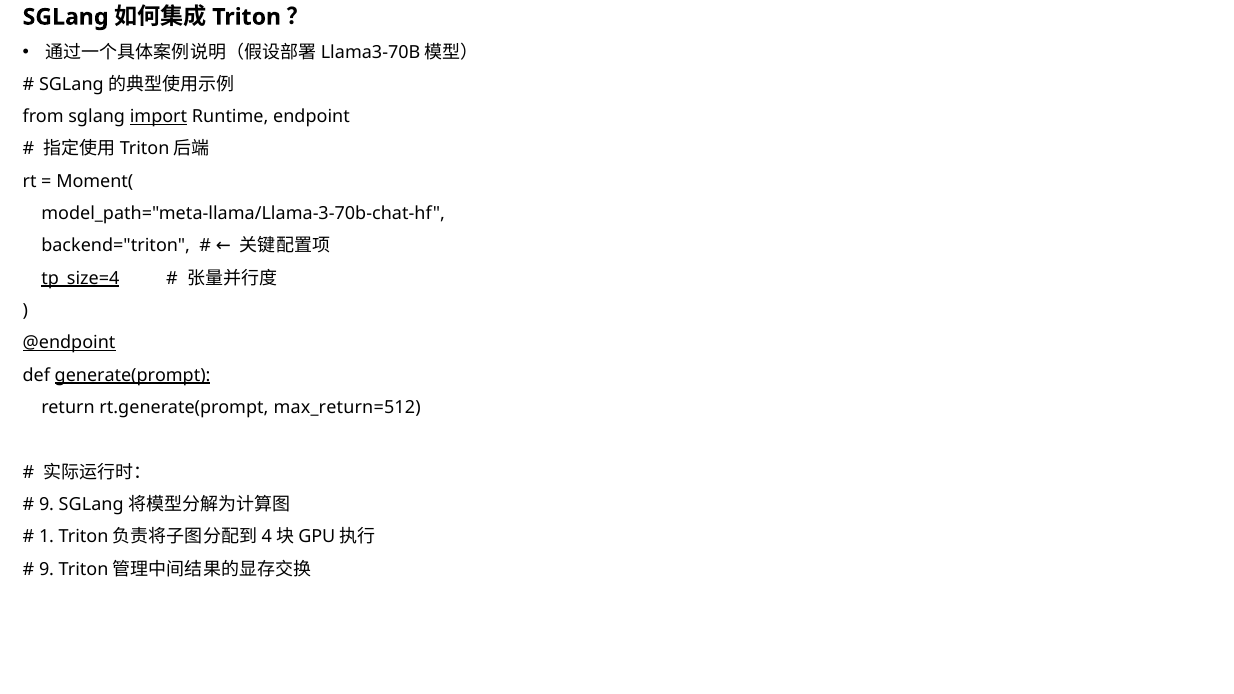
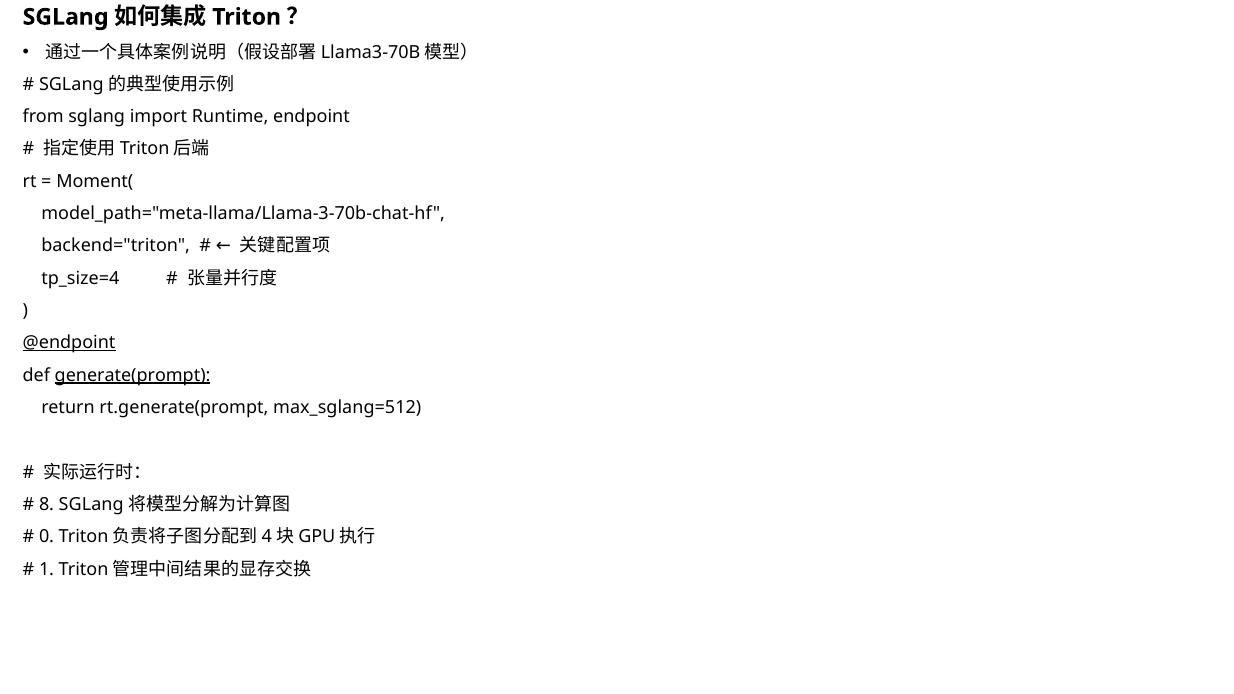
import underline: present -> none (158, 117)
tp_size=4 underline: present -> none (80, 278)
max_return=512: max_return=512 -> max_sglang=512 (347, 408)
9: 9 -> 8 (47, 505)
1: 1 -> 0 (47, 537)
9: 9 -> 1 (47, 569)
